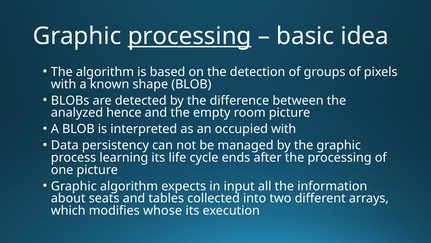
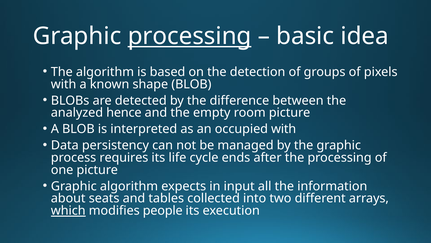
learning: learning -> requires (124, 157)
which underline: none -> present (68, 210)
whose: whose -> people (163, 210)
